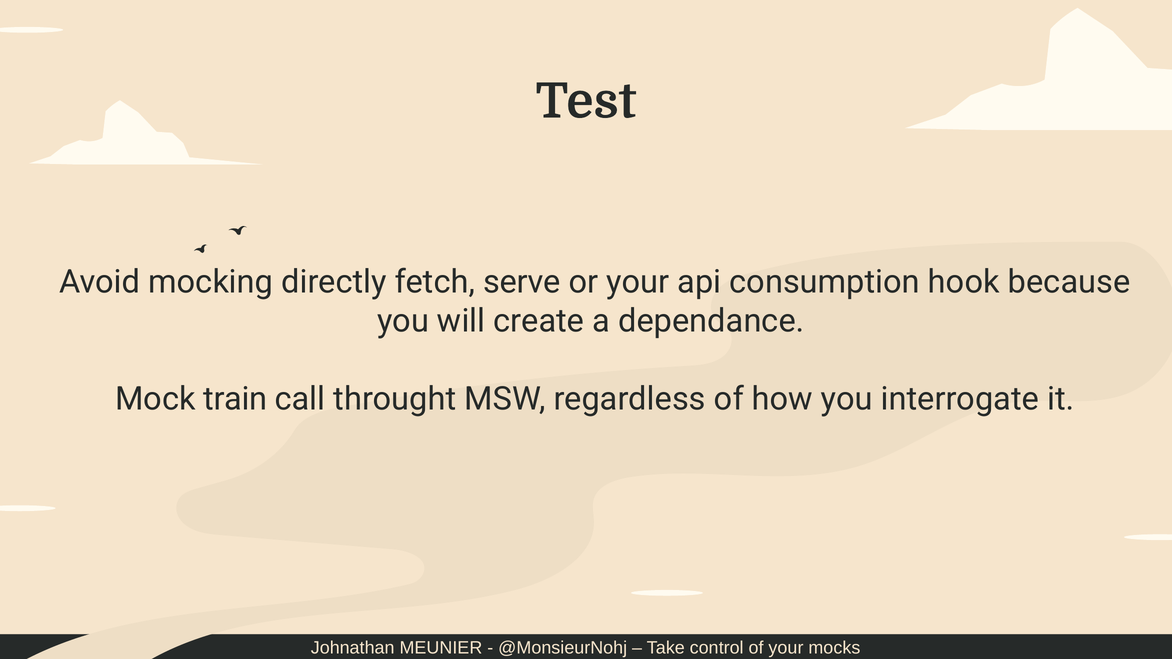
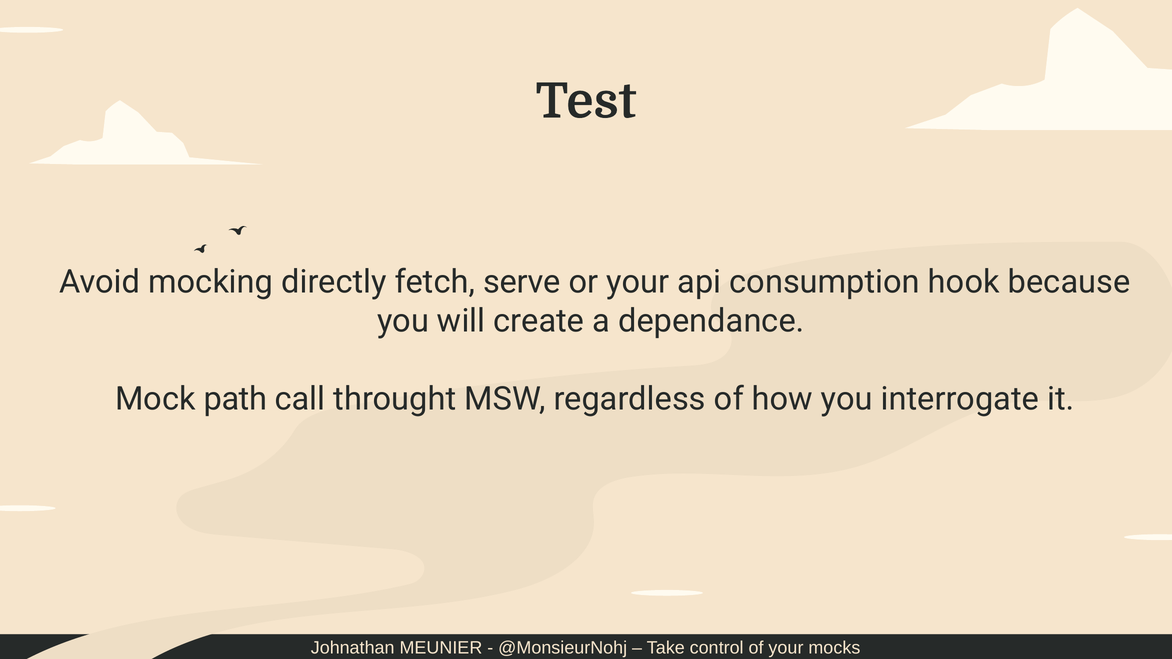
train: train -> path (235, 399)
